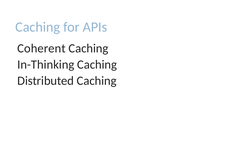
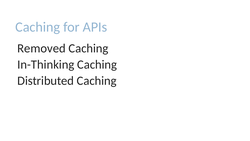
Coherent: Coherent -> Removed (42, 48)
